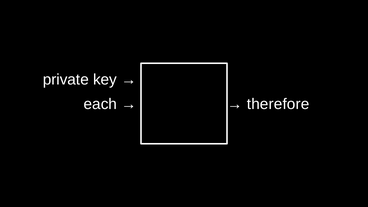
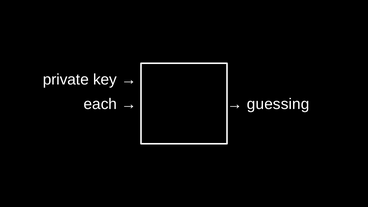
therefore: therefore -> guessing (278, 104)
